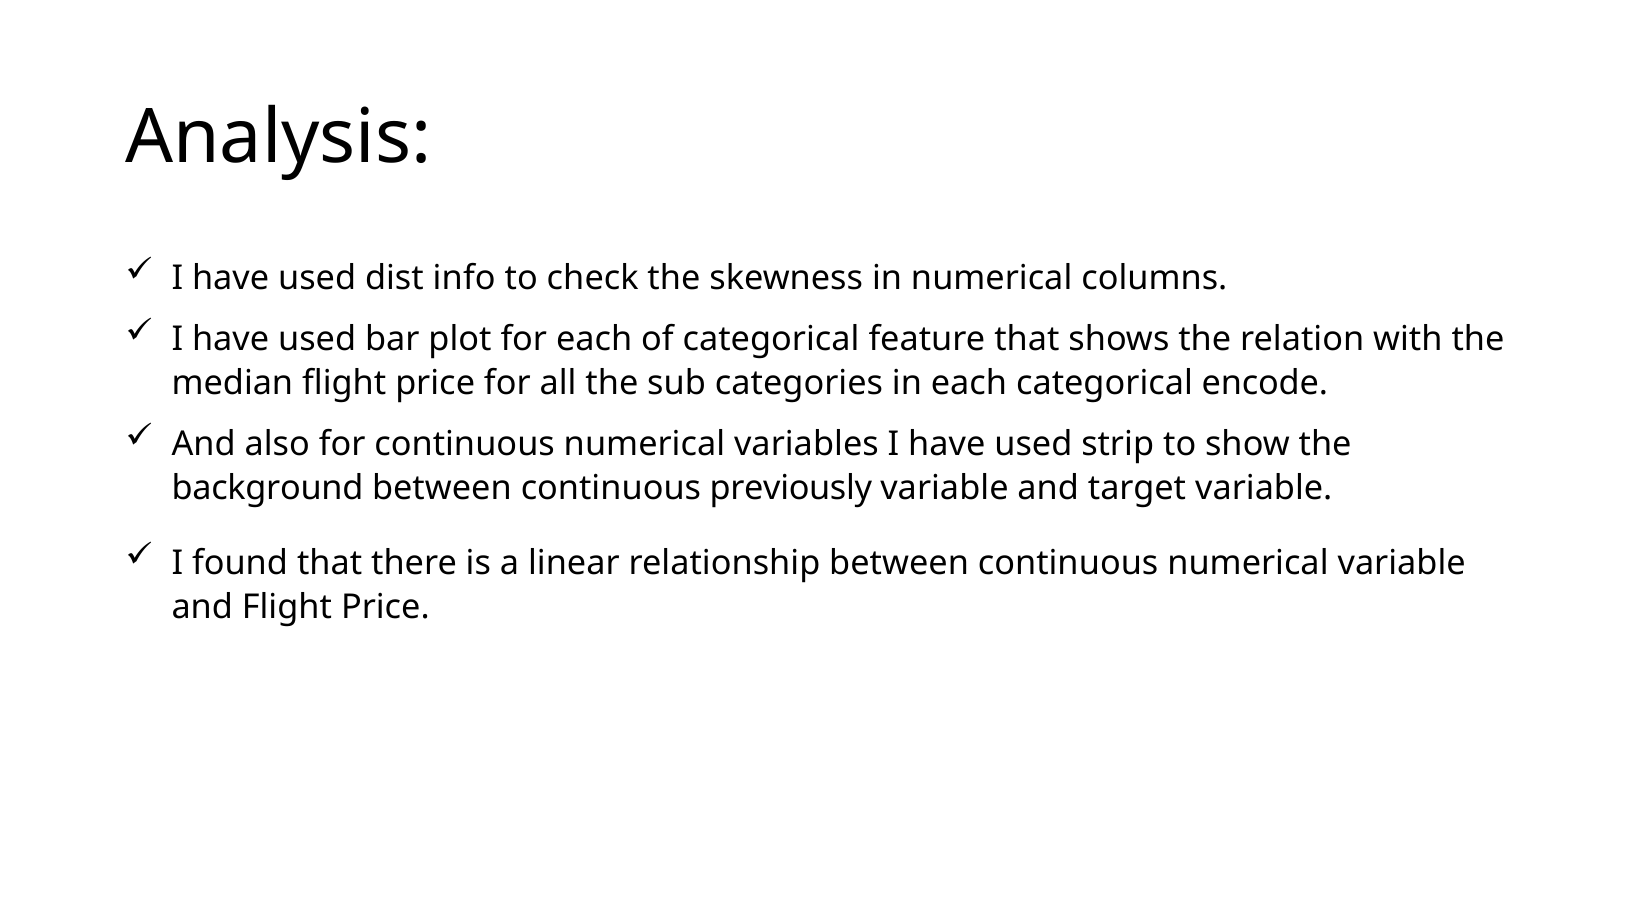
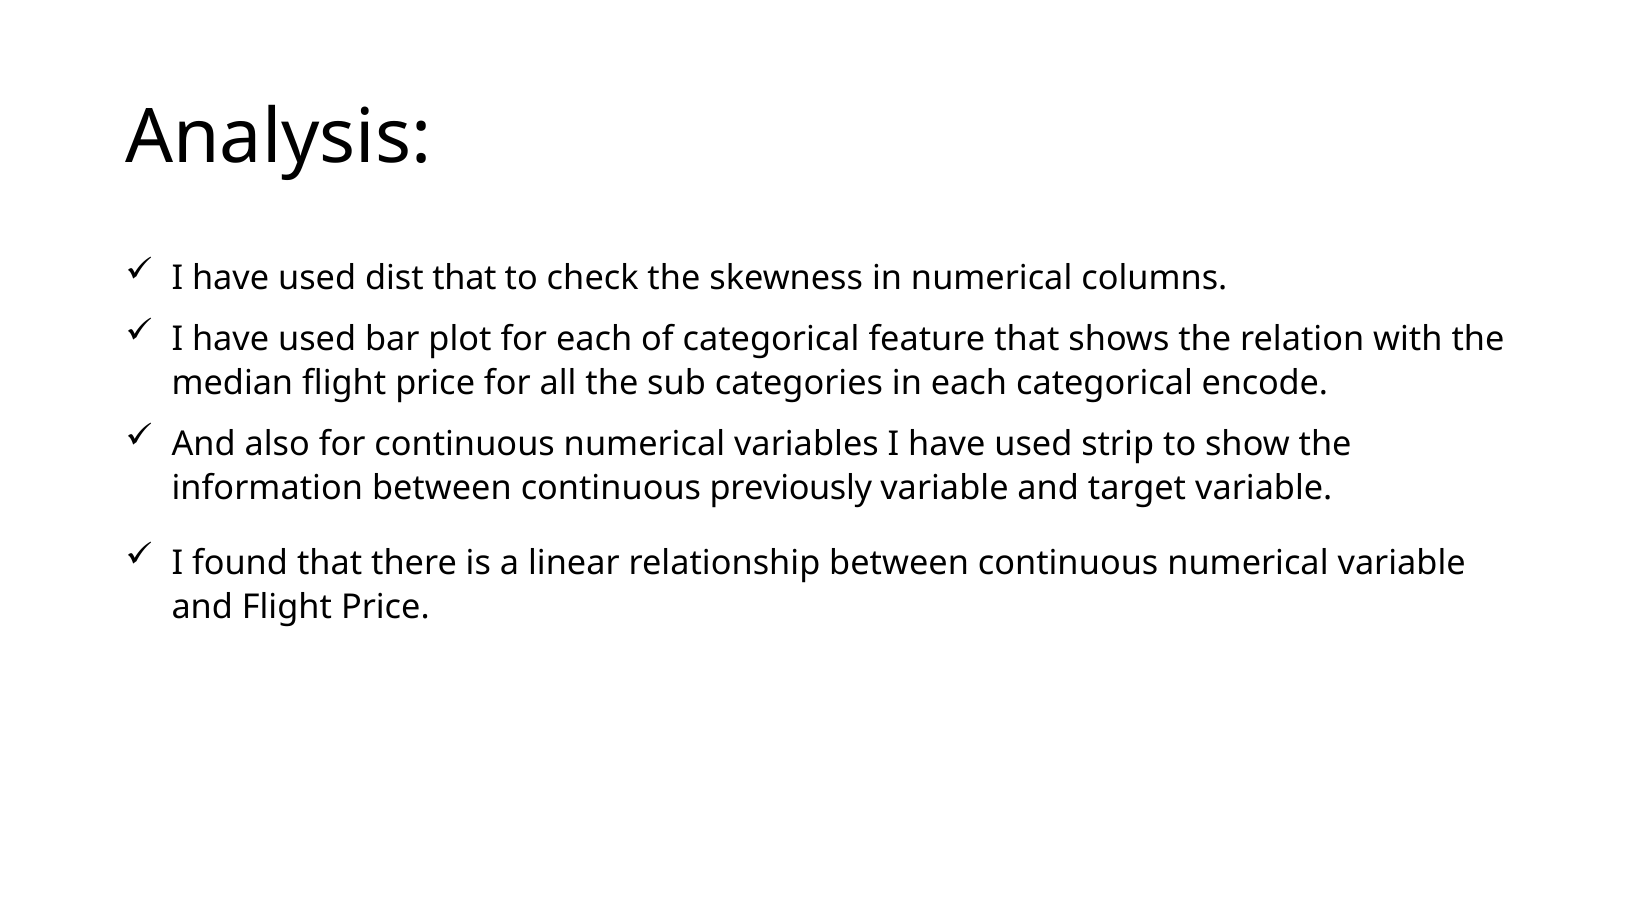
dist info: info -> that (464, 278)
background: background -> information (267, 488)
